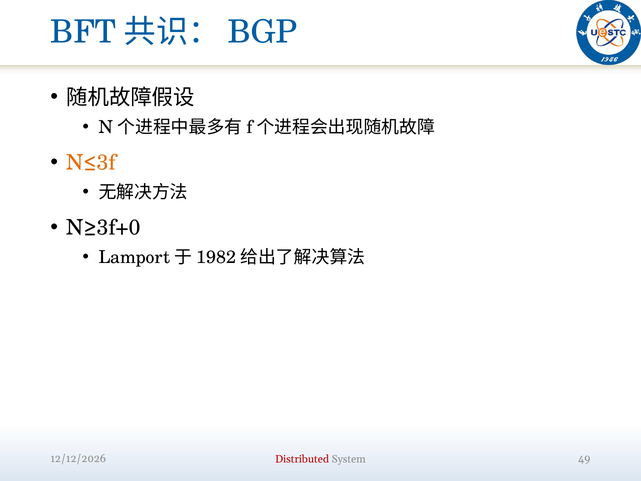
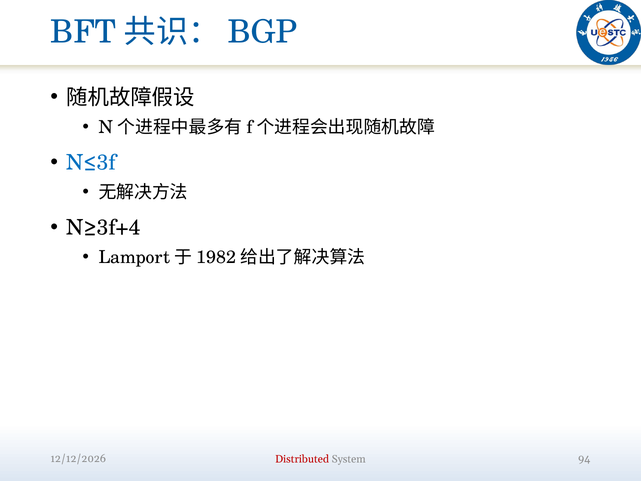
N≤3f colour: orange -> blue (91, 163)
N≥3f+0: N≥3f+0 -> N≥3f+4 (104, 228)
49: 49 -> 94 (584, 459)
